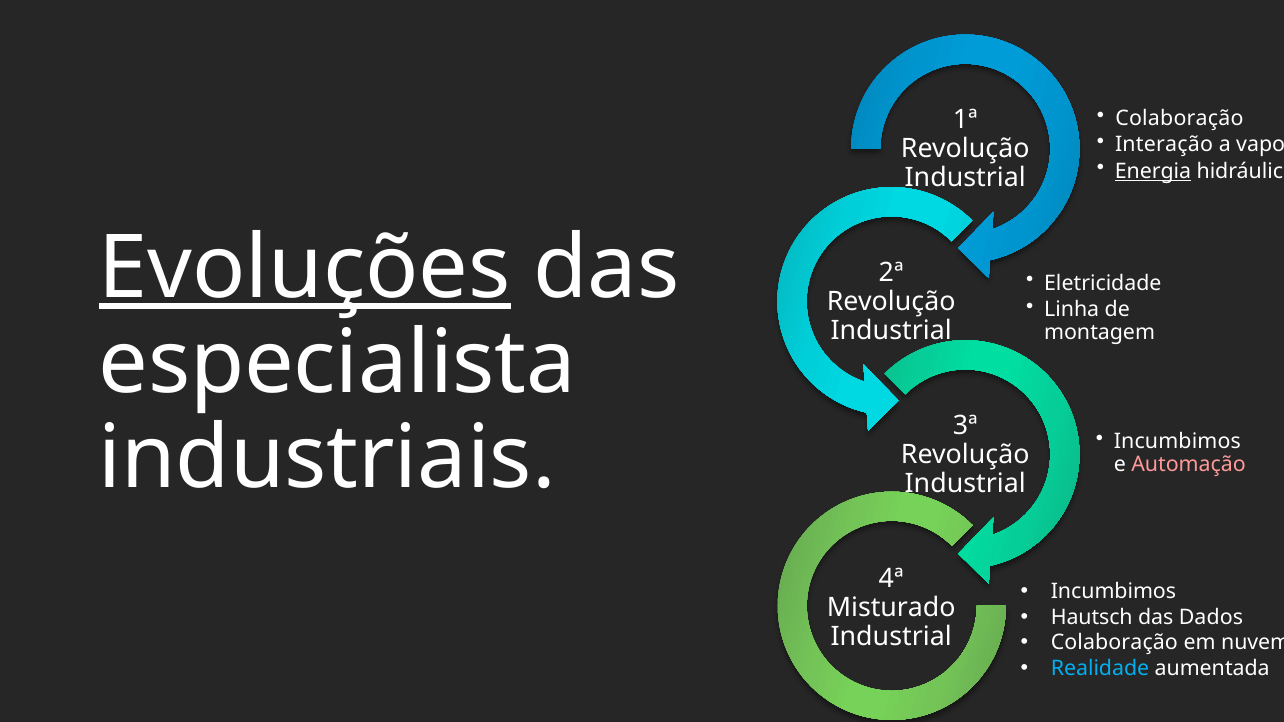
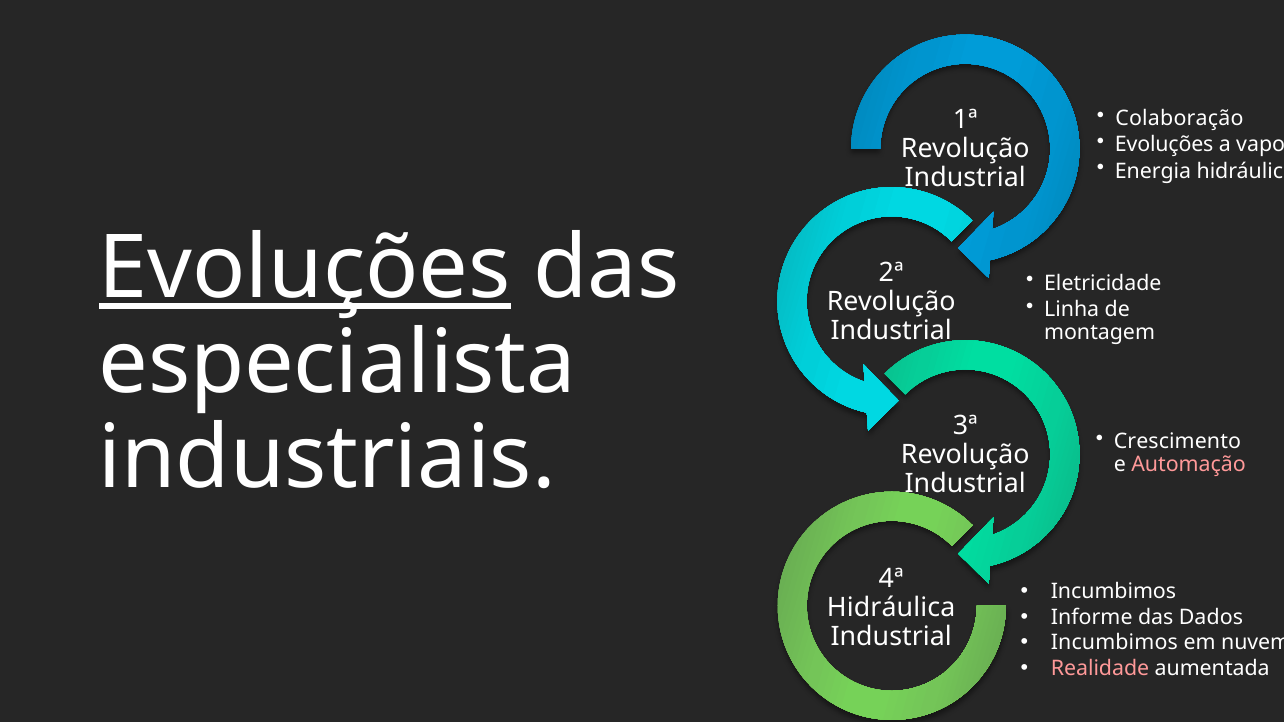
Interação: Interação -> Evoluções (1164, 145)
Energia underline: present -> none (1153, 171)
Incumbimos: Incumbimos -> Crescimento (1177, 442)
Misturado: Misturado -> Hidráulica (891, 608)
Hautsch: Hautsch -> Informe (1092, 617)
Colaboração: Colaboração -> Incumbimos (1114, 643)
Realidade colour: light blue -> pink (1100, 669)
